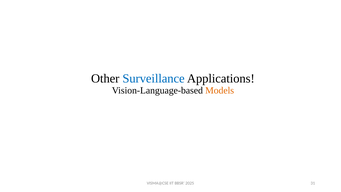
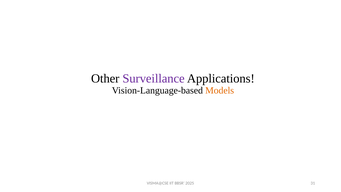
Surveillance colour: blue -> purple (154, 78)
